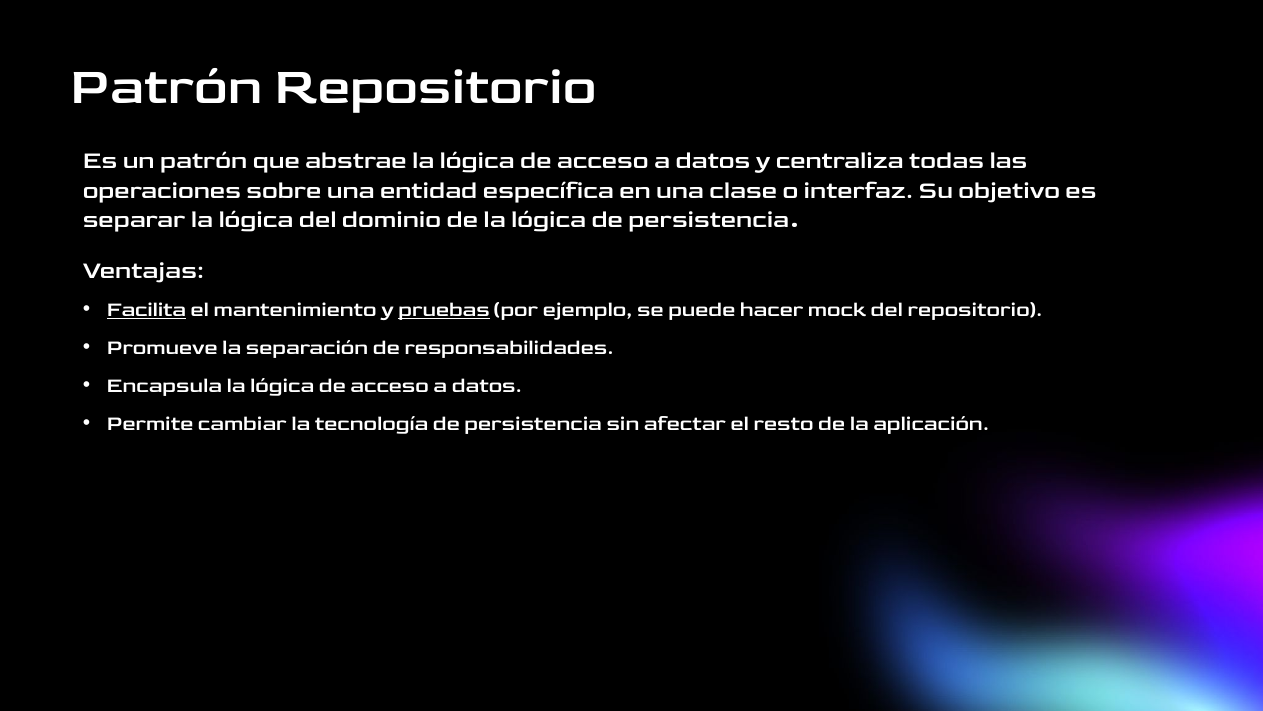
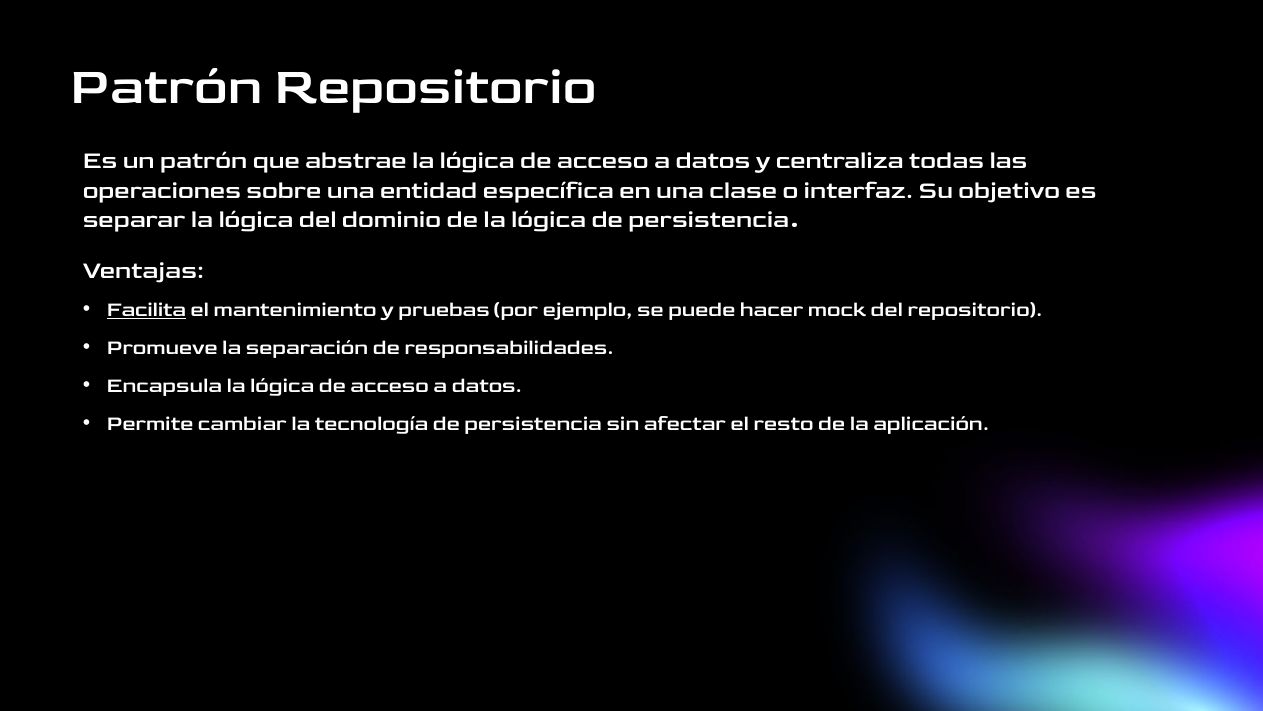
pruebas underline: present -> none (444, 310)
